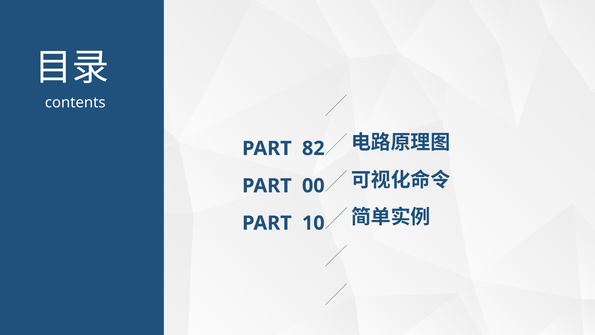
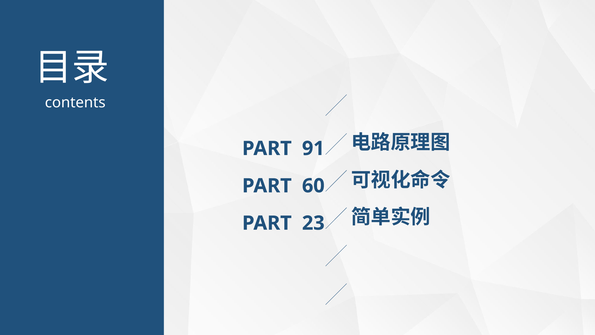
82: 82 -> 91 (313, 148)
00: 00 -> 60 (313, 186)
10: 10 -> 23 (313, 223)
